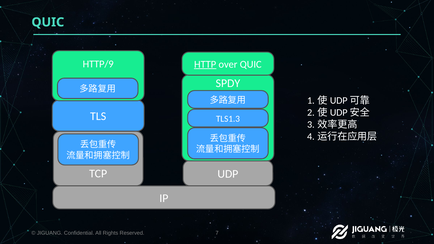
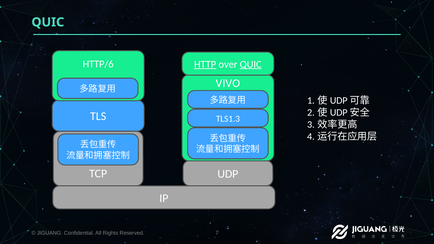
HTTP/9: HTTP/9 -> HTTP/6 (98, 64)
QUIC underline: none -> present (251, 64)
SPDY: SPDY -> VIVO (228, 83)
